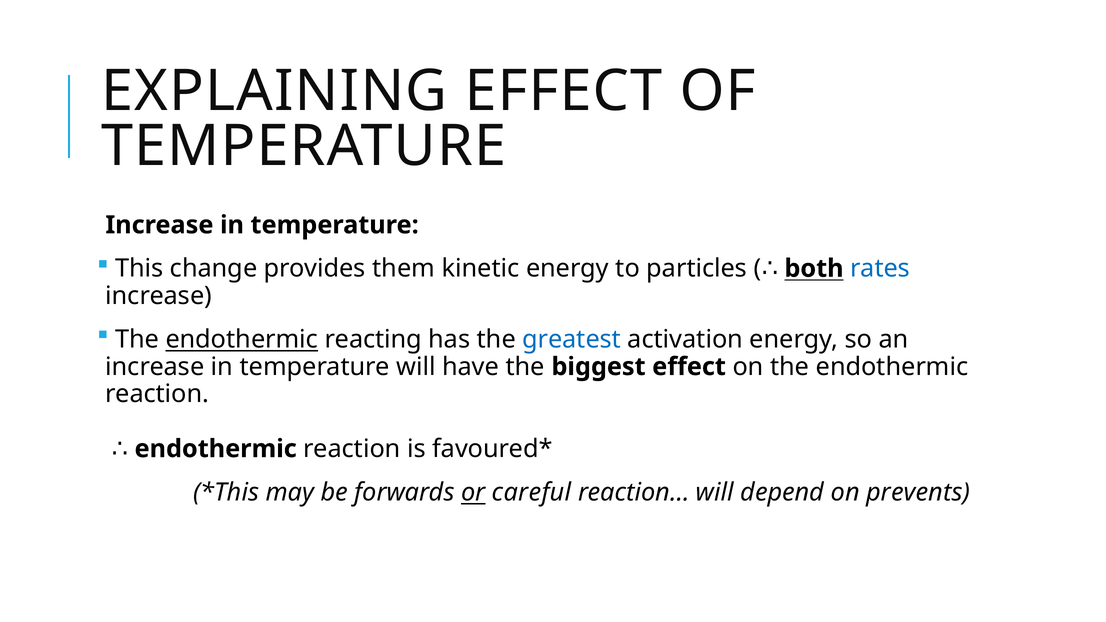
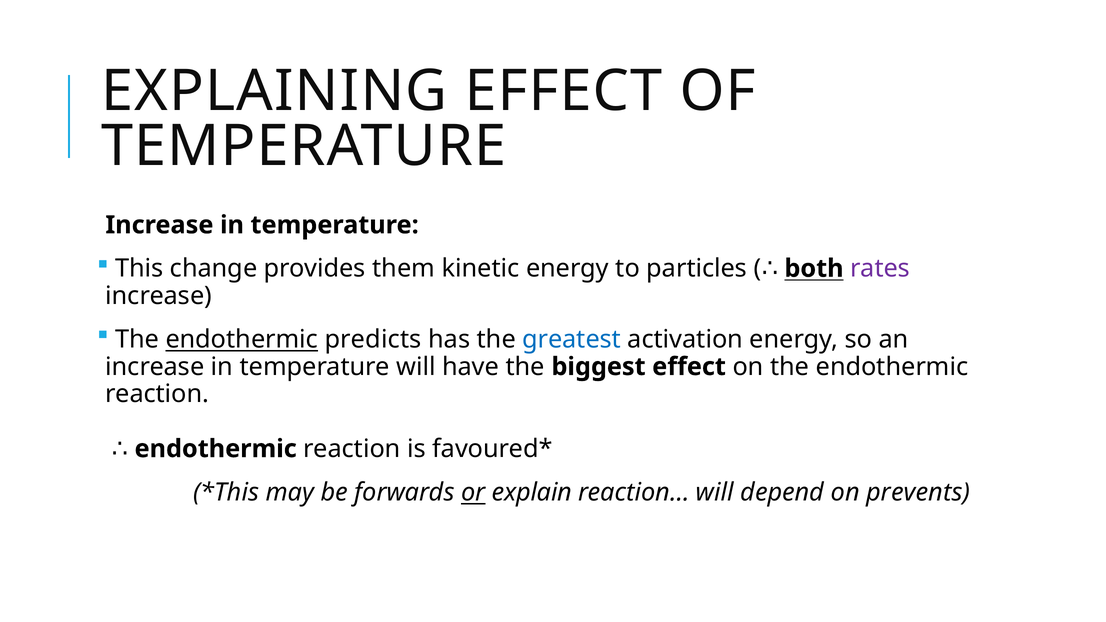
rates colour: blue -> purple (880, 269)
reacting: reacting -> predicts (373, 339)
careful: careful -> explain (532, 492)
